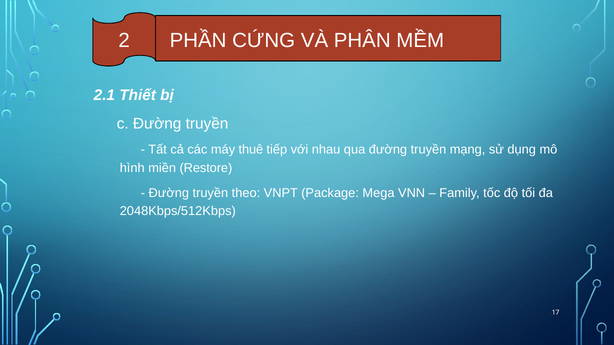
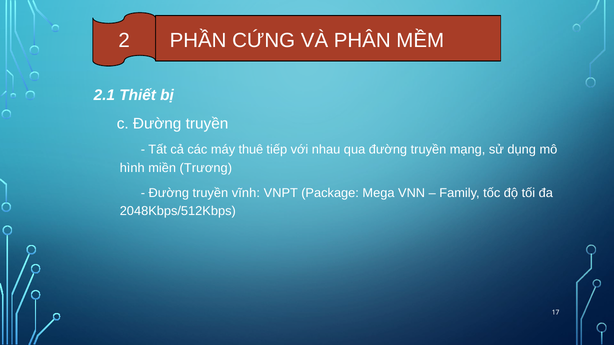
Restore: Restore -> Trương (206, 168)
theo: theo -> vĩnh (246, 193)
